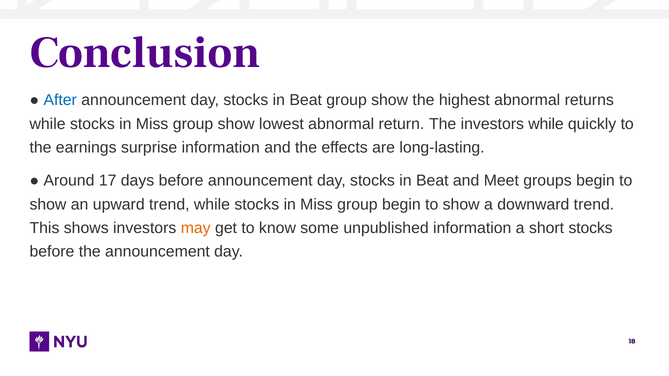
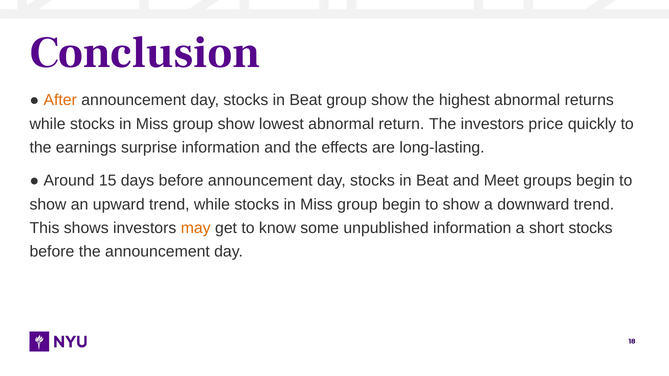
After colour: blue -> orange (60, 100)
investors while: while -> price (546, 124)
17: 17 -> 15 (108, 181)
